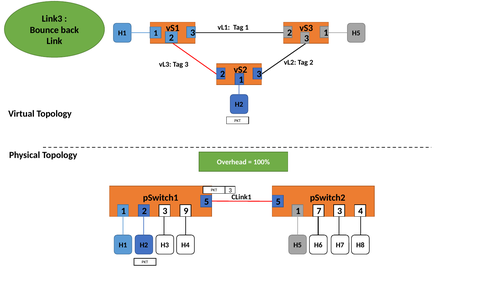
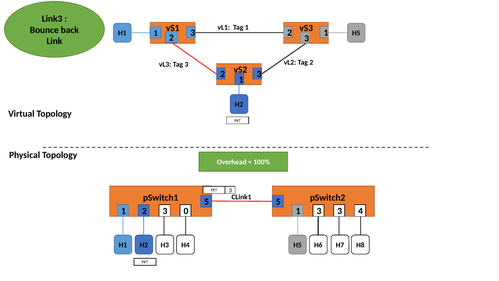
9: 9 -> 0 (186, 211)
1 7: 7 -> 3 (319, 211)
